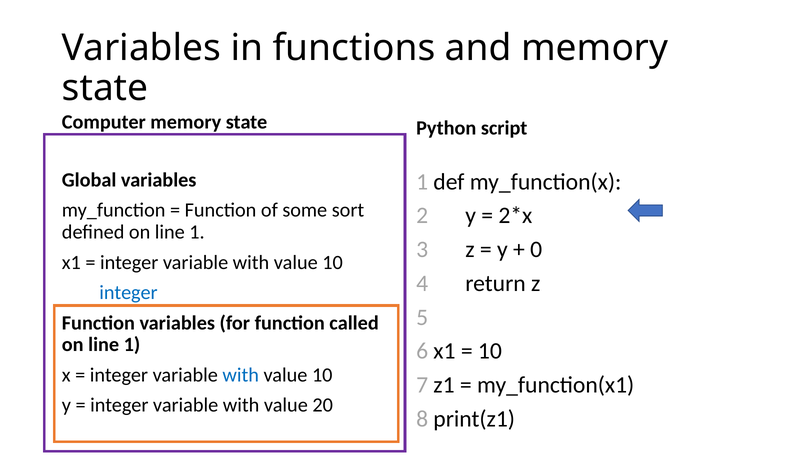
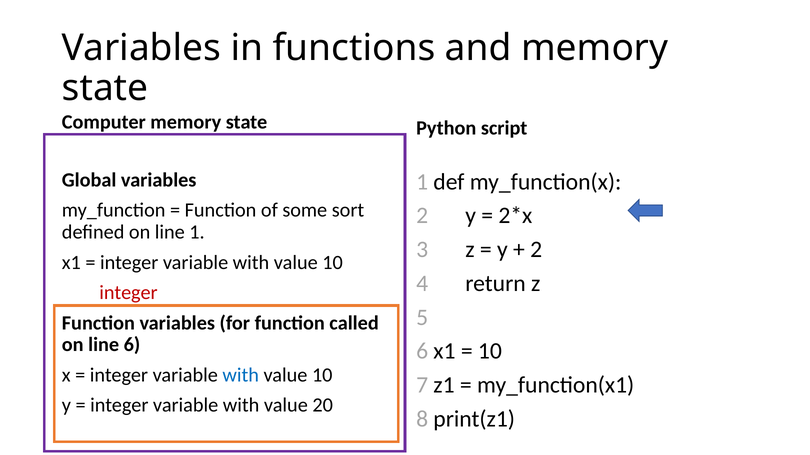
0: 0 -> 2 (536, 250)
integer colour: blue -> red (128, 293)
1: 1 -> 6 (132, 345)
